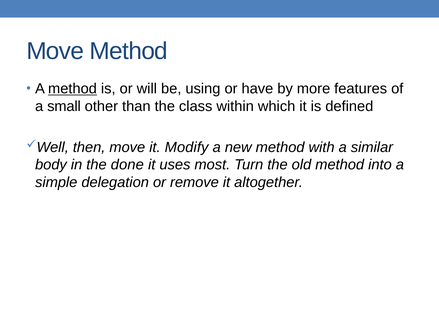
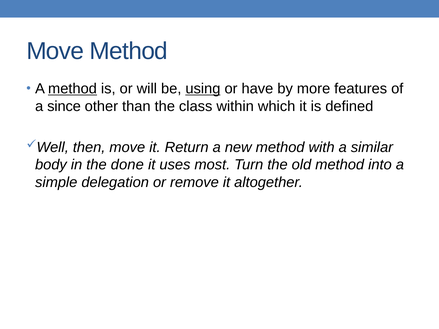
using underline: none -> present (203, 89)
small: small -> since (64, 106)
Modify: Modify -> Return (187, 147)
